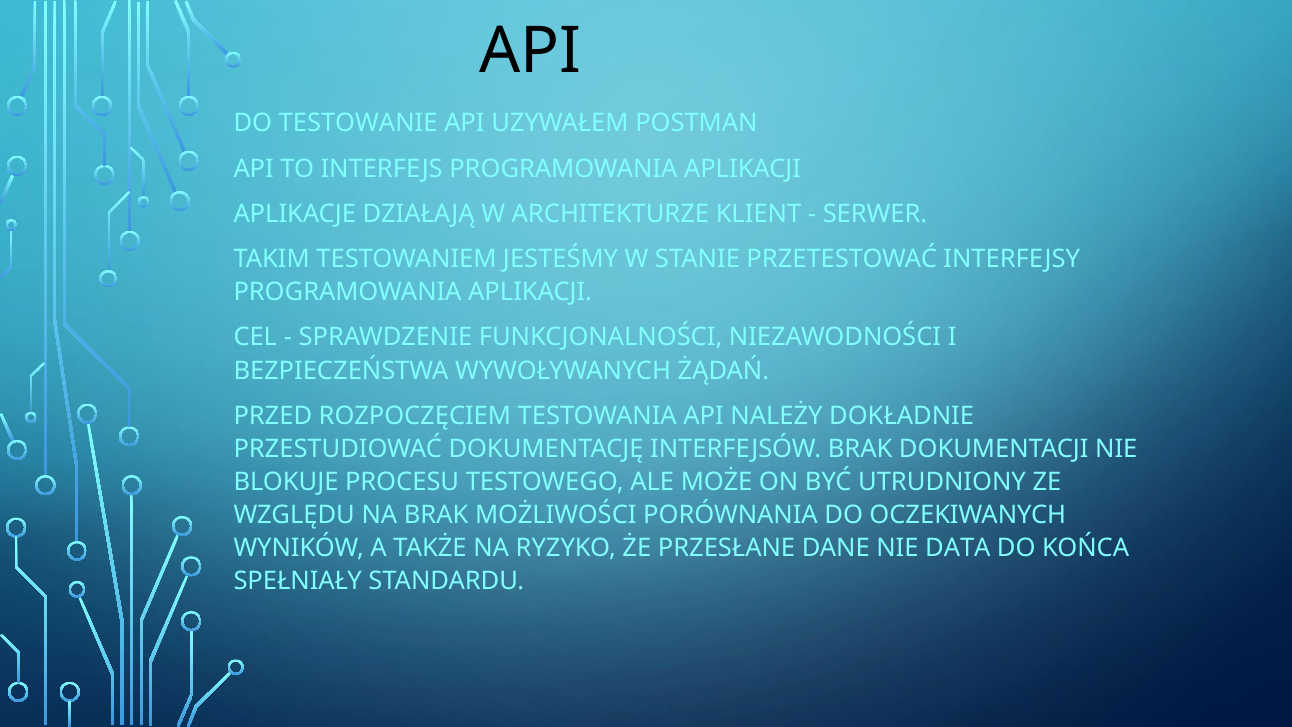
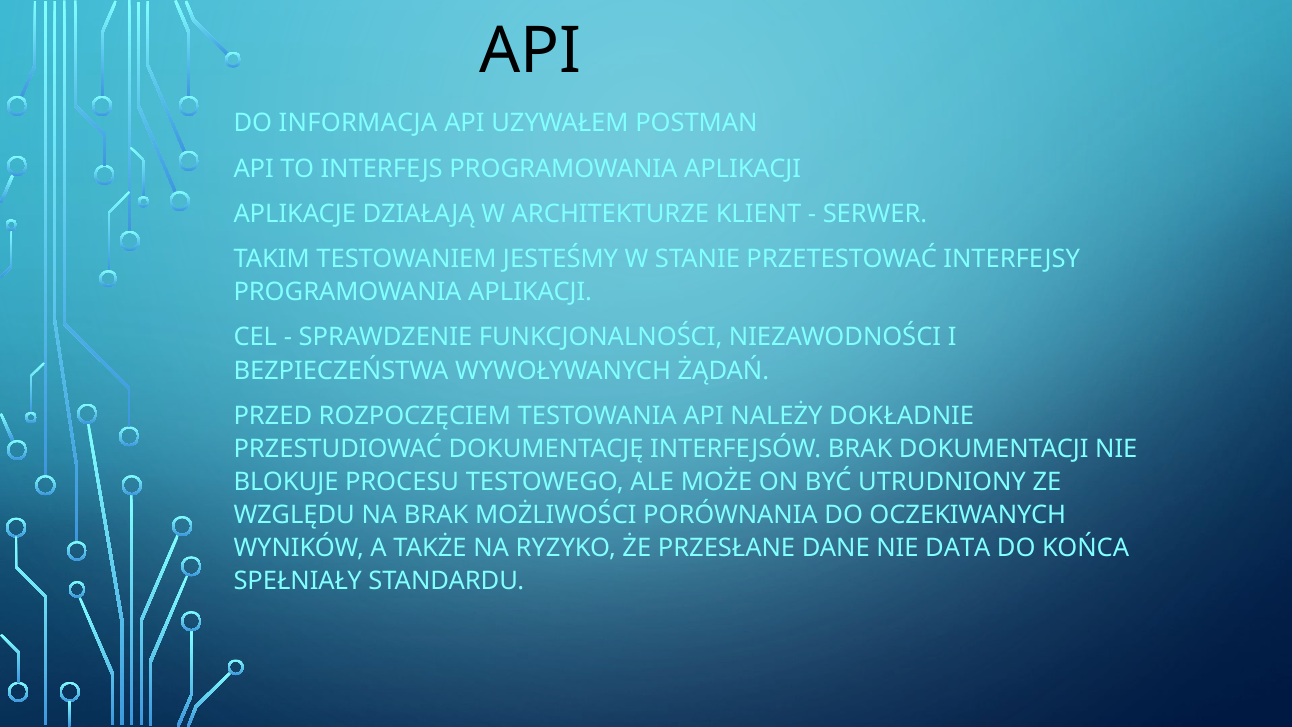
TESTOWANIE: TESTOWANIE -> INFORMACJA (358, 123)
